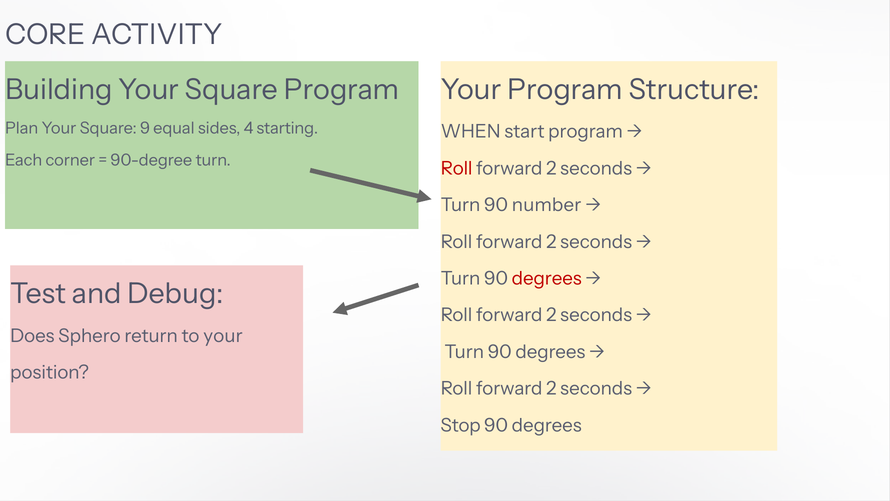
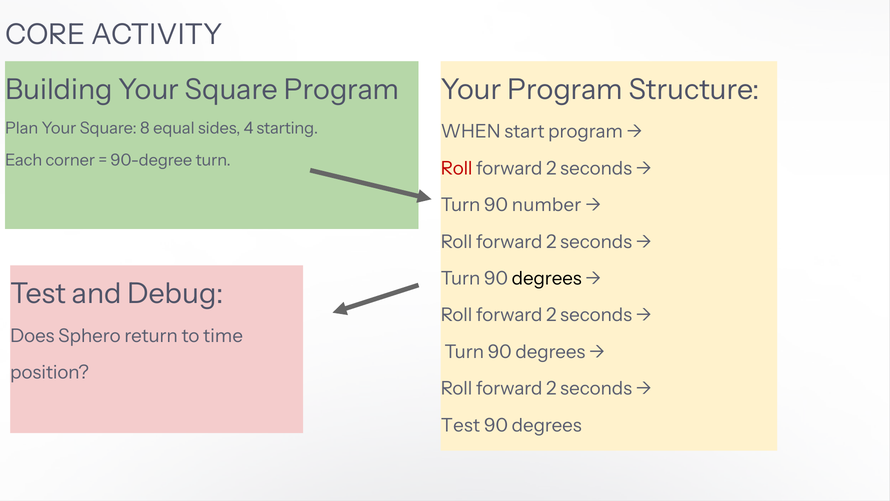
9: 9 -> 8 (145, 128)
degrees colour: red -> black (547, 278)
to your: your -> time (223, 336)
Stop: Stop -> Test (460, 425)
